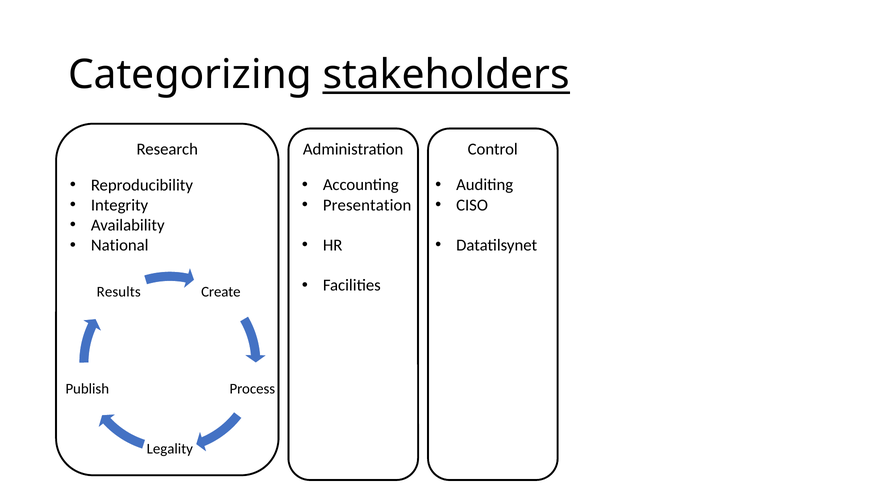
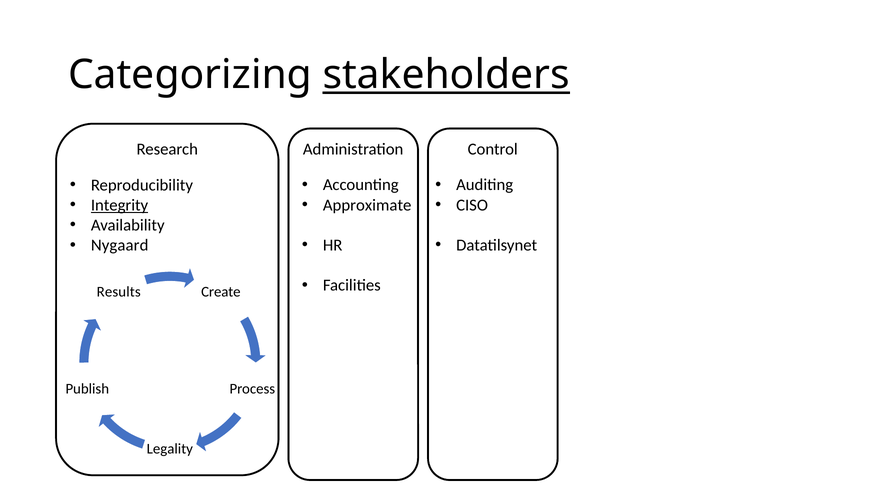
Presentation: Presentation -> Approximate (367, 205)
Integrity underline: none -> present (120, 205)
National: National -> Nygaard (120, 245)
